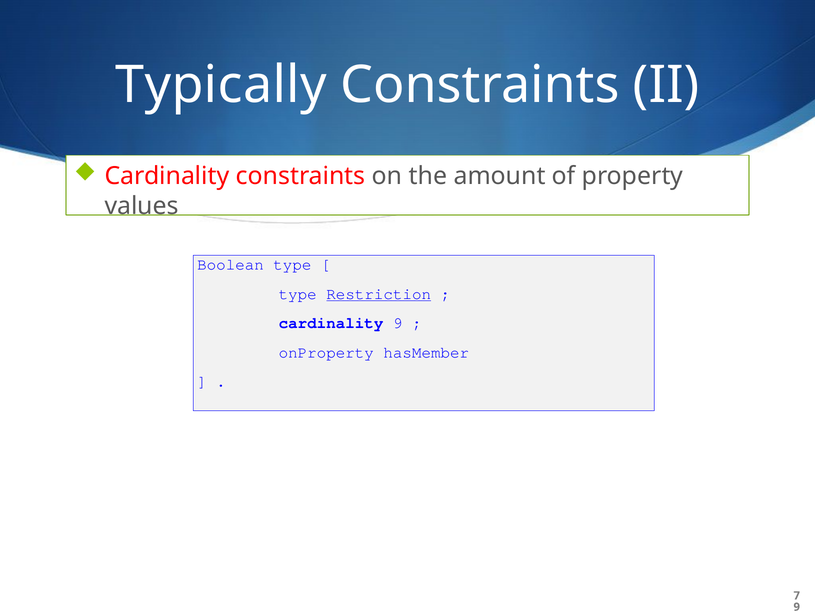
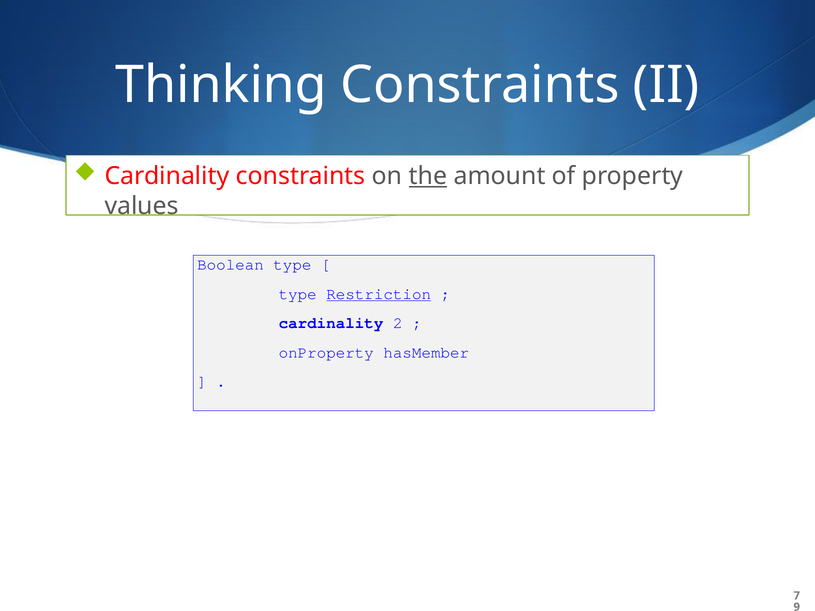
Typically: Typically -> Thinking (221, 85)
the underline: none -> present (428, 176)
cardinality 9: 9 -> 2 (398, 323)
